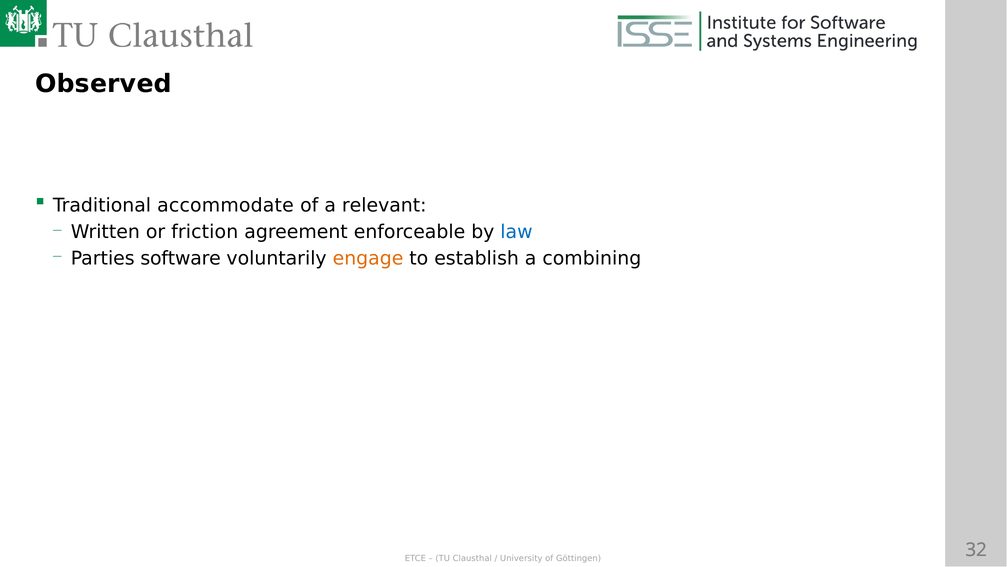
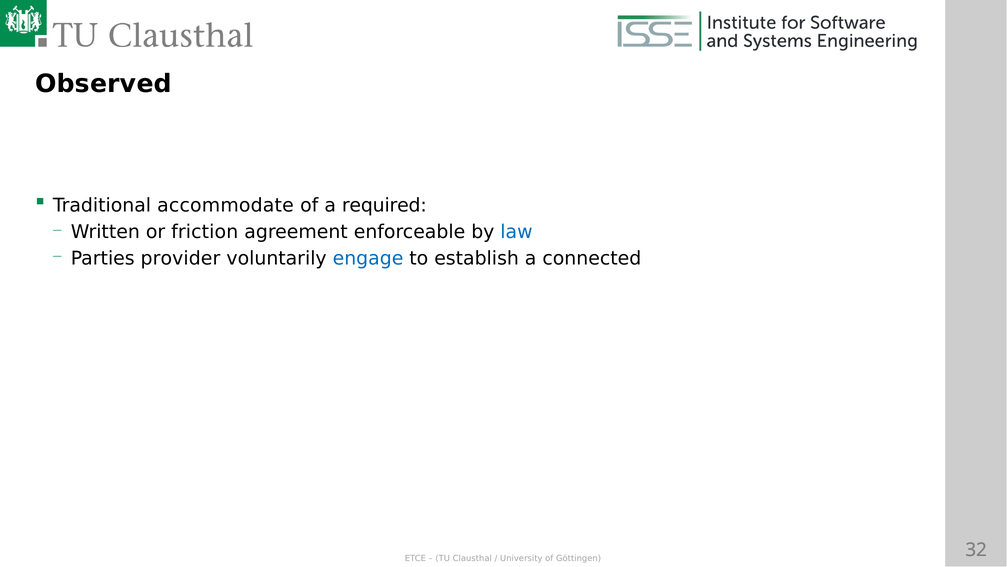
relevant: relevant -> required (384, 205)
software: software -> provider (180, 258)
engage colour: orange -> blue (368, 258)
combining: combining -> connected (592, 258)
